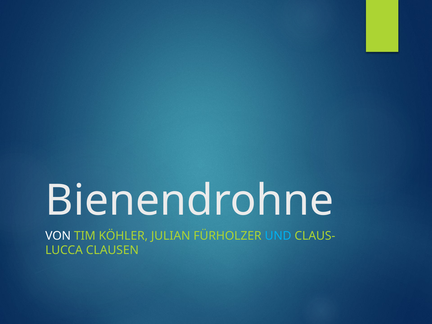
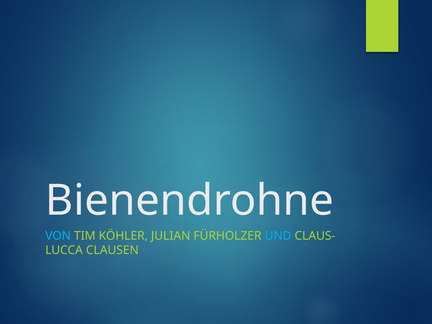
VON colour: white -> light blue (58, 236)
